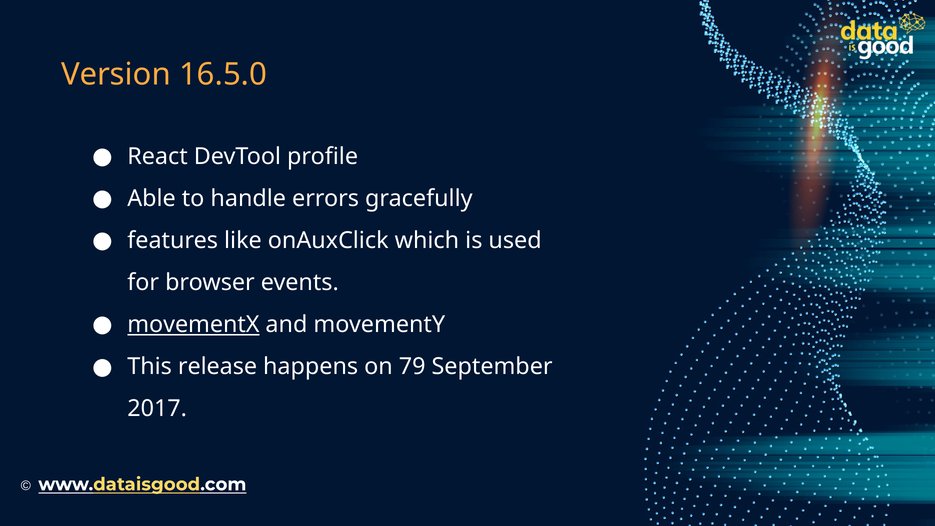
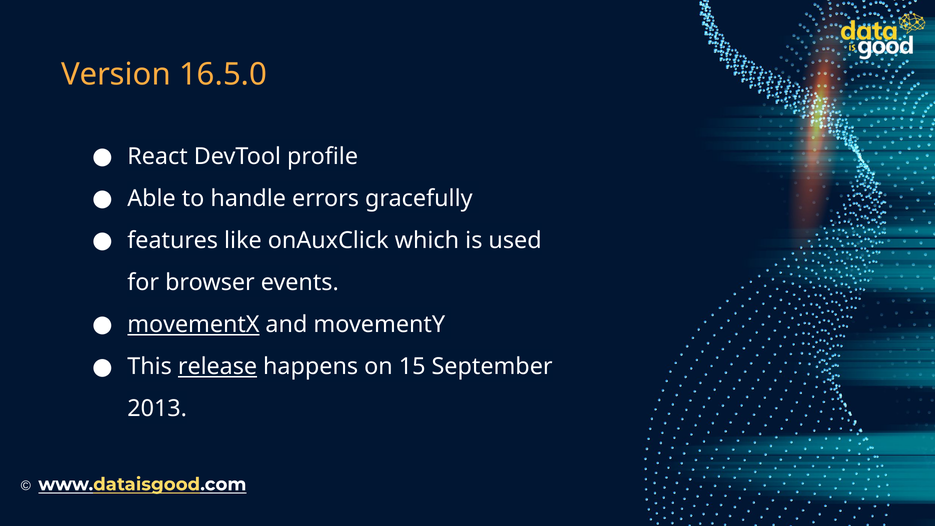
release underline: none -> present (217, 367)
79: 79 -> 15 (412, 367)
2017: 2017 -> 2013 (157, 409)
